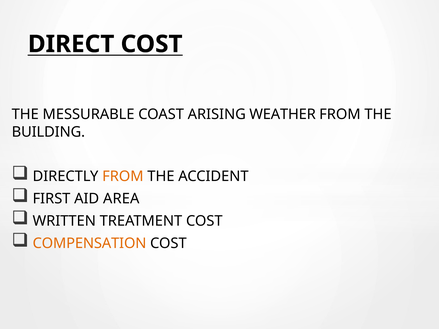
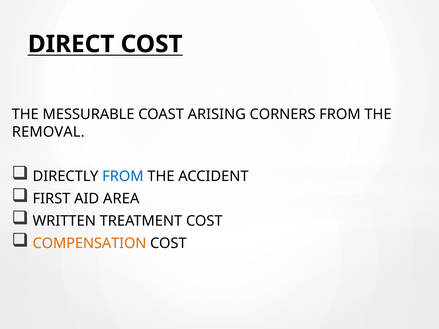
WEATHER: WEATHER -> CORNERS (283, 114)
BUILDING: BUILDING -> REMOVAL (48, 132)
FROM colour: orange -> blue (123, 177)
